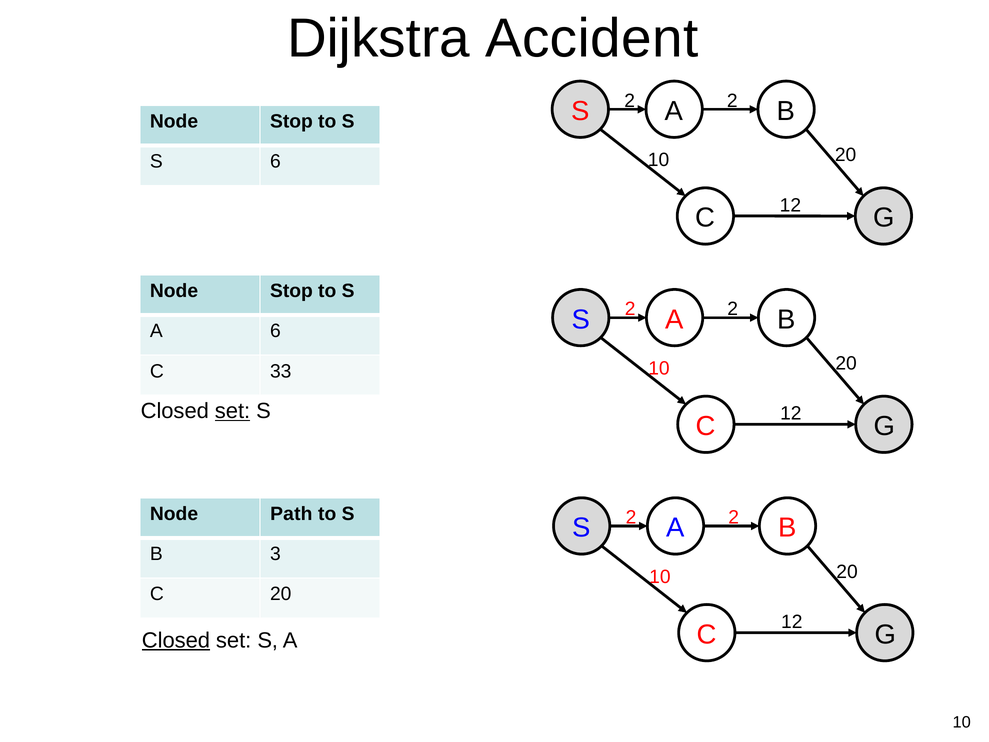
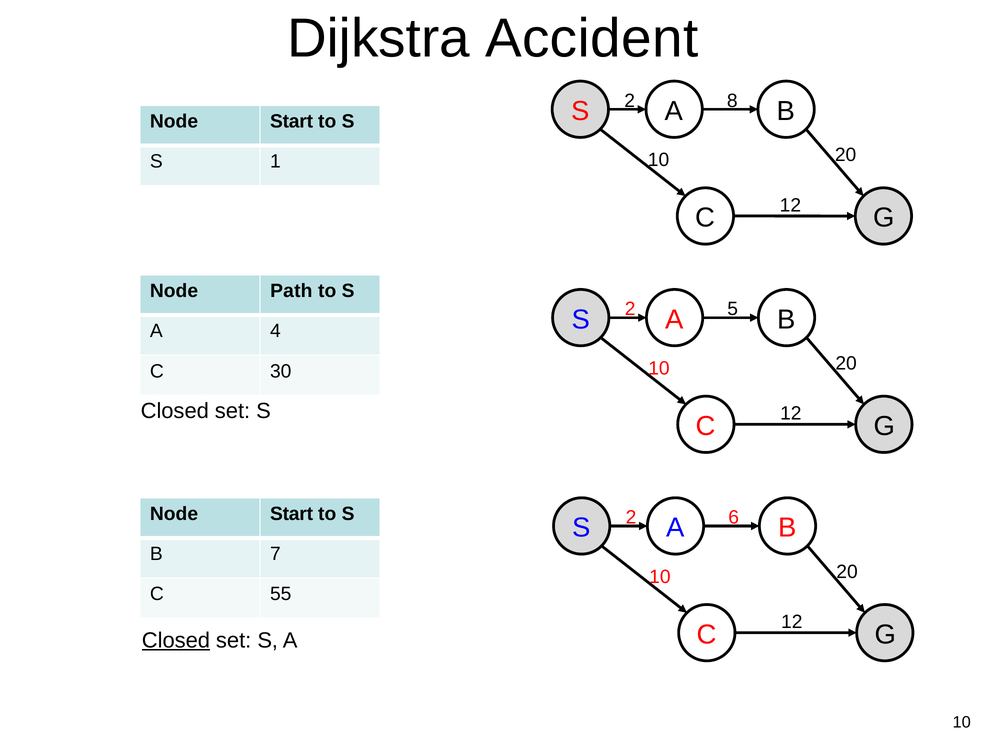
2: 2 -> 8 (732, 101)
Stop: Stop -> Start (292, 121)
S 6: 6 -> 1 (275, 162)
Stop: Stop -> Path (291, 291)
2: 2 -> 5 (733, 309)
A 6: 6 -> 4 (275, 331)
33: 33 -> 30 (281, 371)
set underline: present -> none (232, 411)
Path: Path -> Start (292, 514)
2: 2 -> 6 (734, 517)
3: 3 -> 7 (275, 554)
C 20: 20 -> 55 (281, 594)
